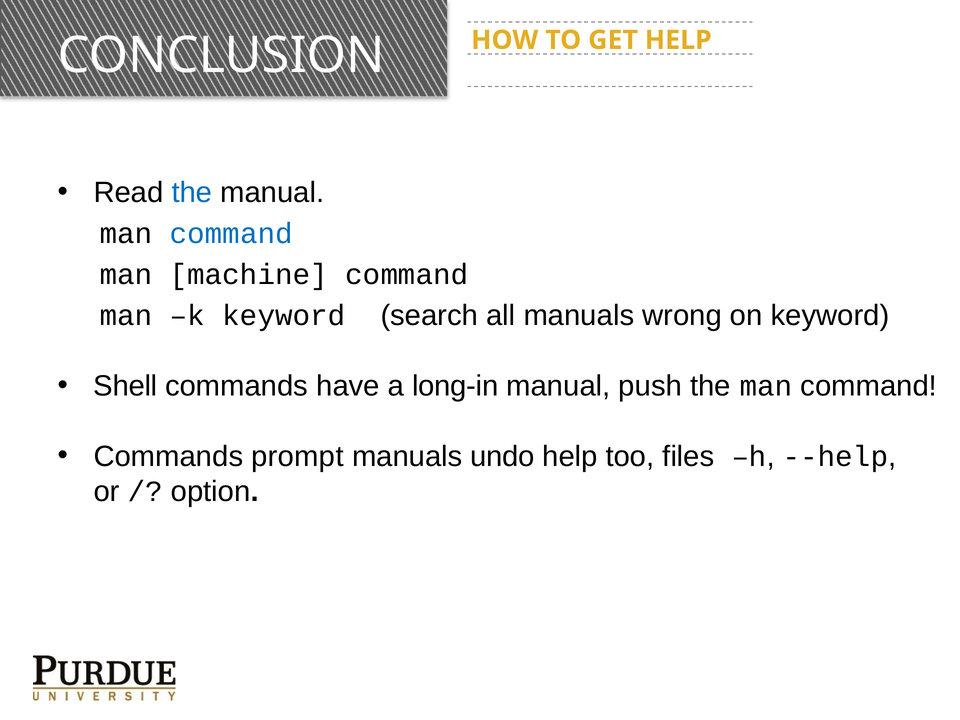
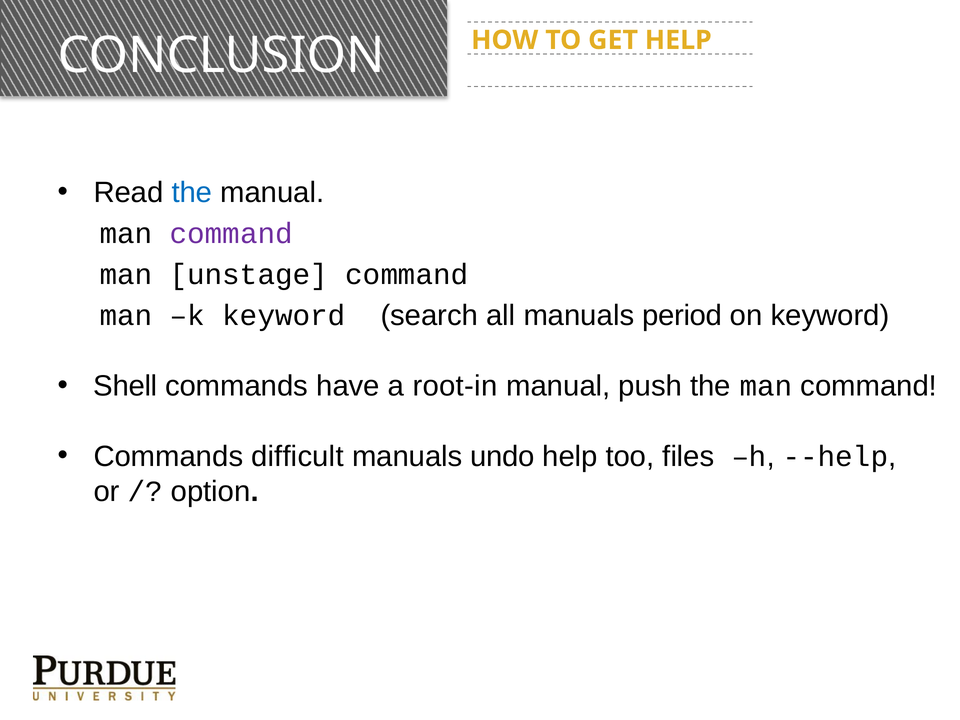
command colour: blue -> purple (231, 233)
machine: machine -> unstage (249, 275)
wrong: wrong -> period (682, 316)
long-in: long-in -> root-in (455, 386)
prompt: prompt -> difficult (297, 456)
